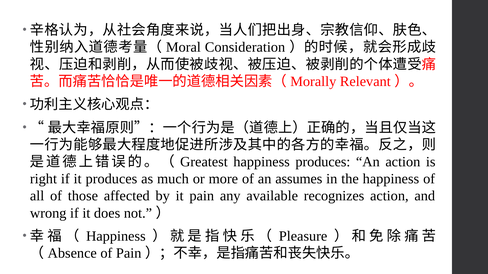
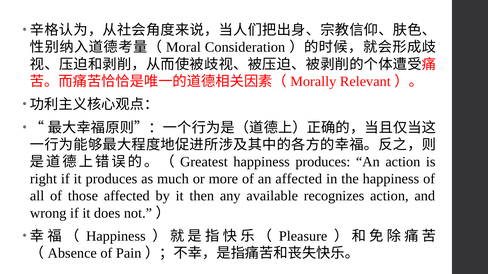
an assumes: assumes -> affected (299, 179)
it pain: pain -> then (202, 196)
